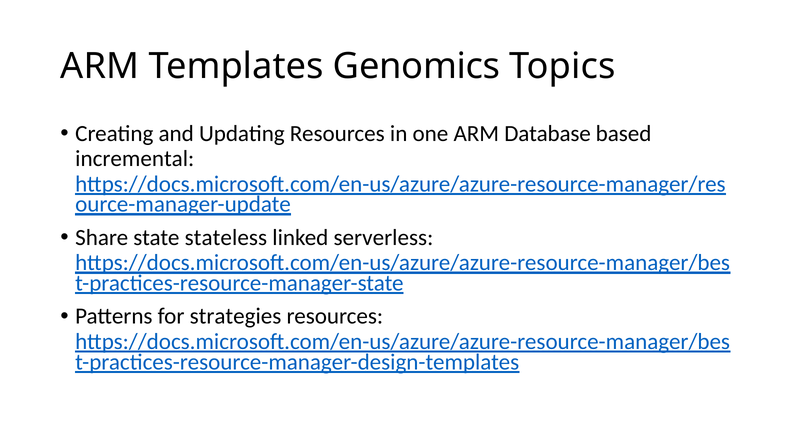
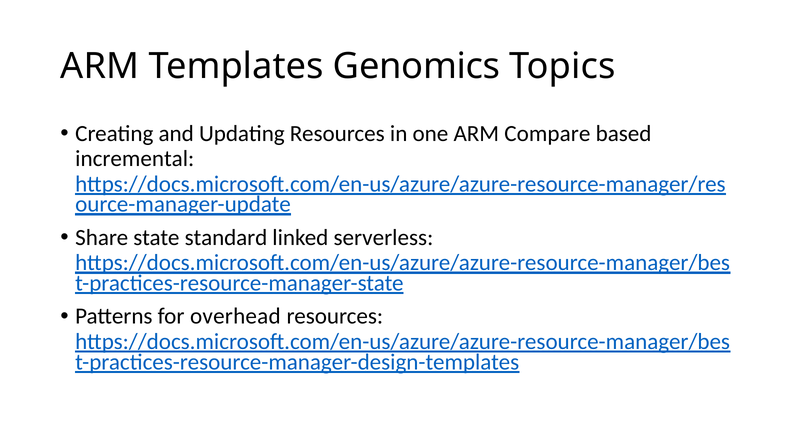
Database: Database -> Compare (547, 134)
stateless: stateless -> standard (226, 238)
strategies: strategies -> overhead (235, 317)
